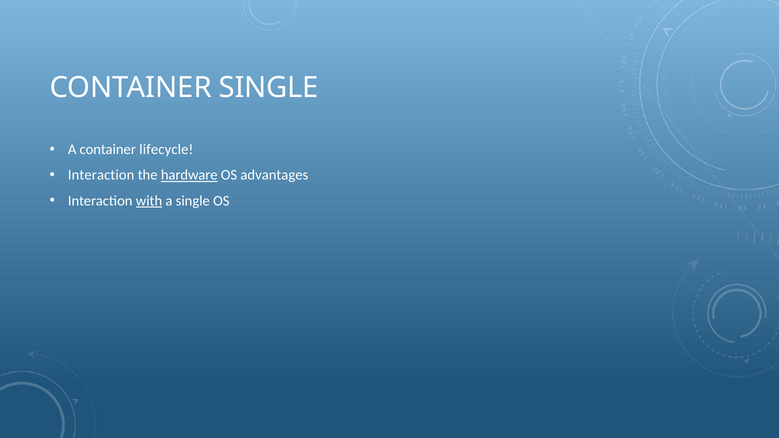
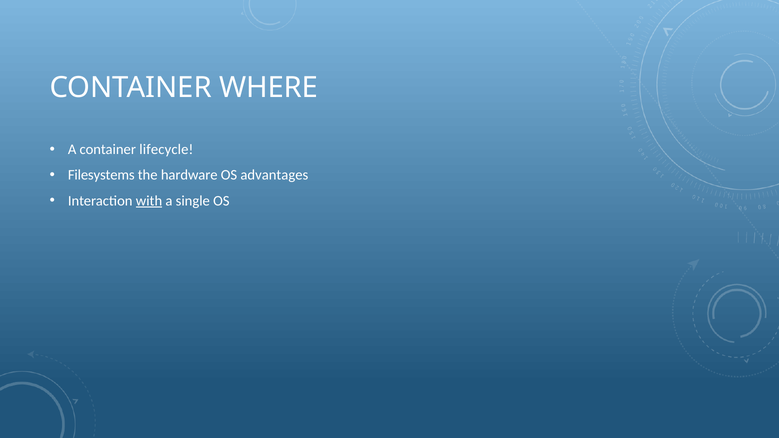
CONTAINER SINGLE: SINGLE -> WHERE (269, 87)
Interaction: Interaction -> Filesystems (101, 175)
hardware underline: present -> none (189, 175)
